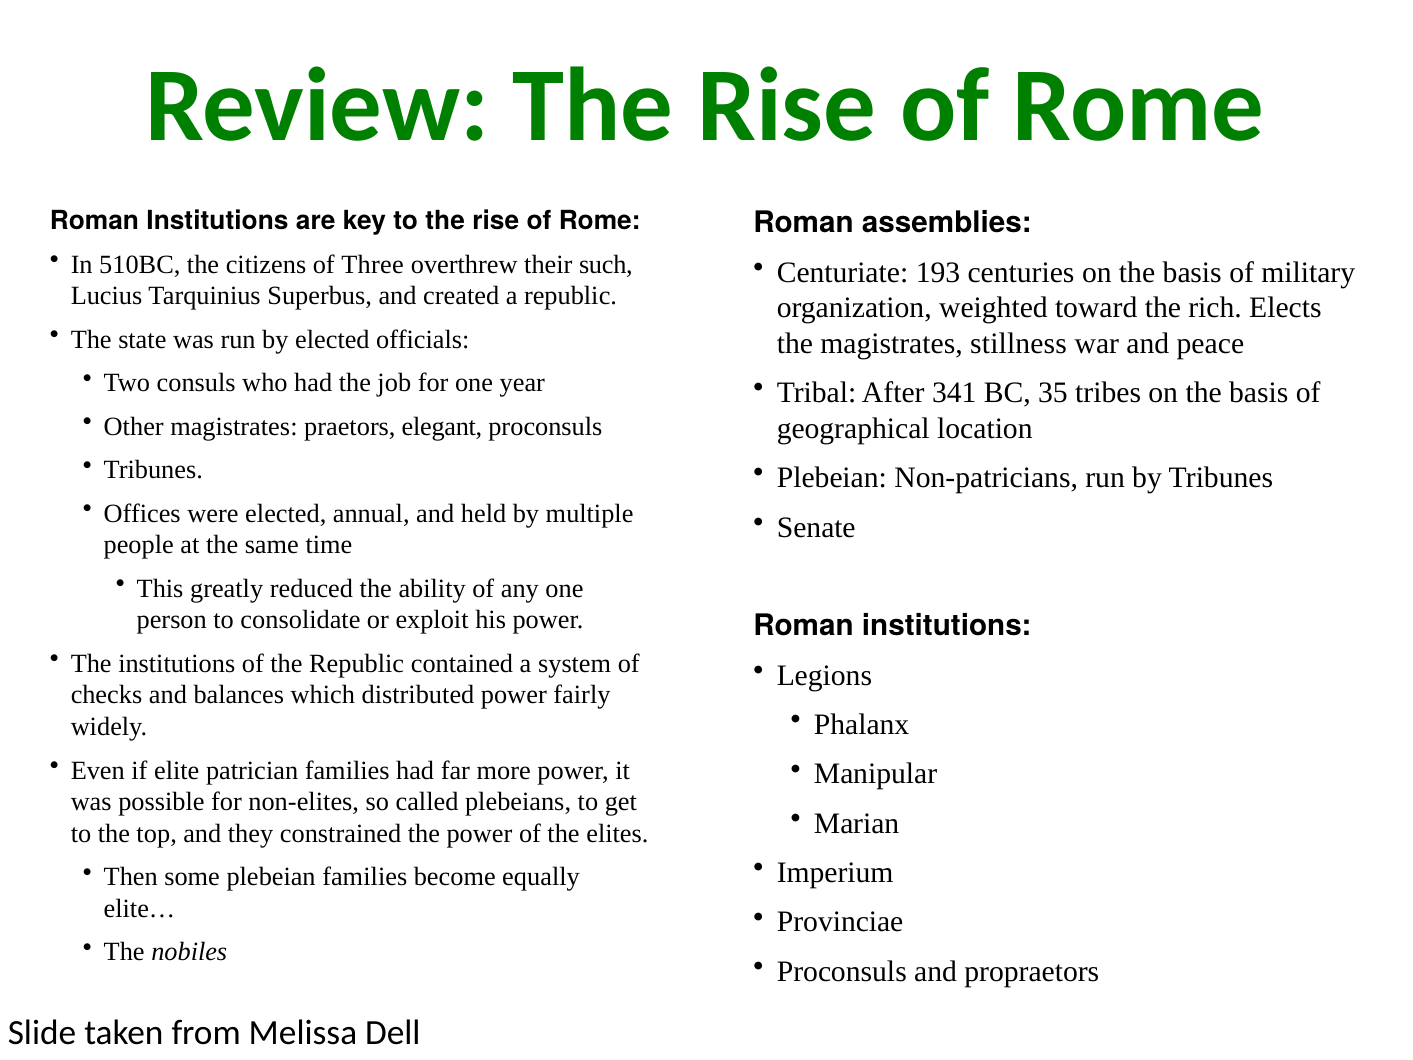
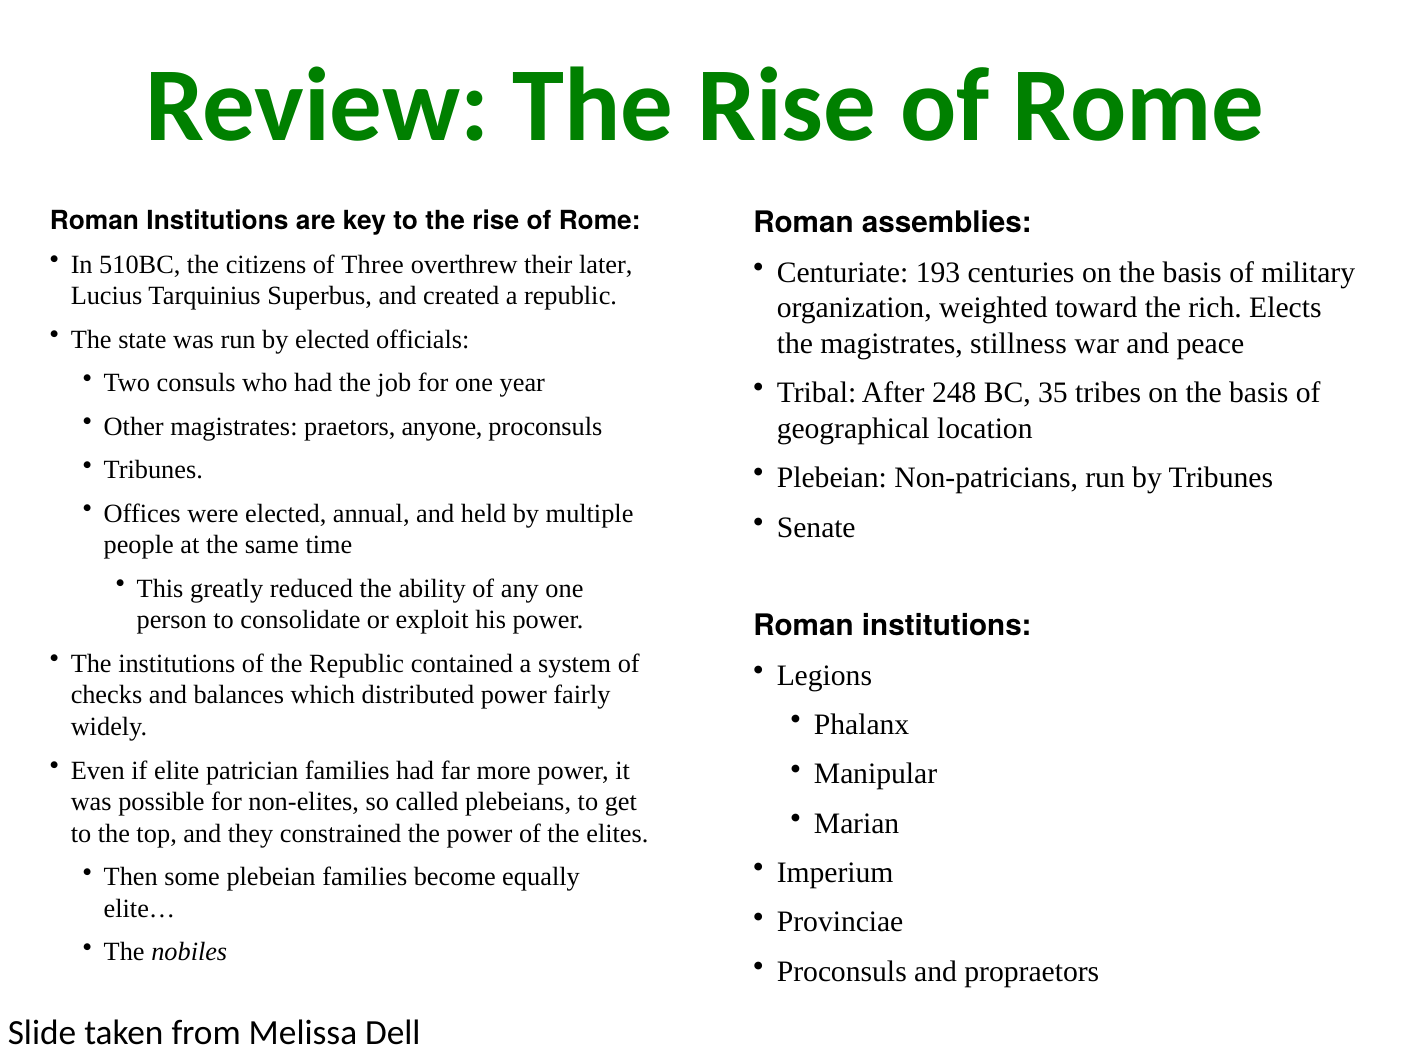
such: such -> later (606, 264)
341: 341 -> 248 (954, 393)
elegant: elegant -> anyone (442, 426)
